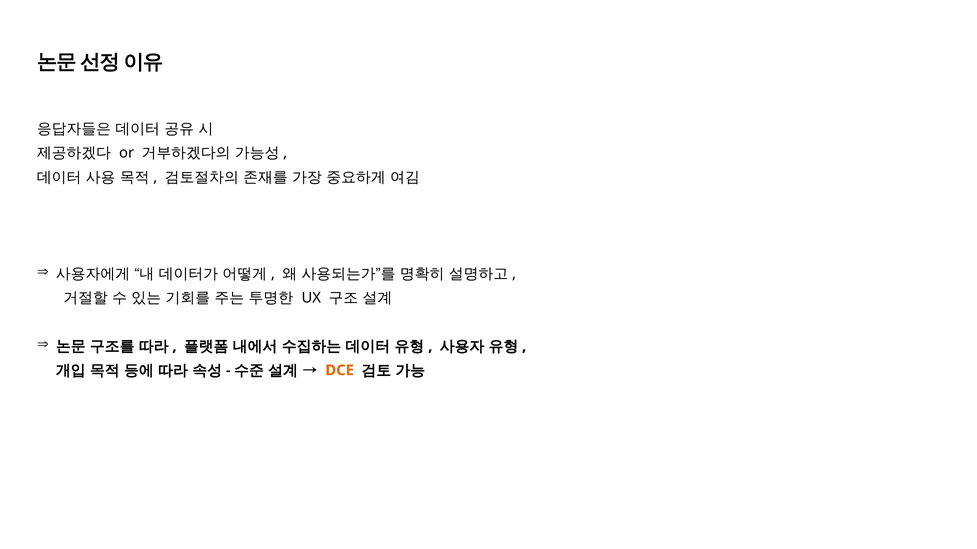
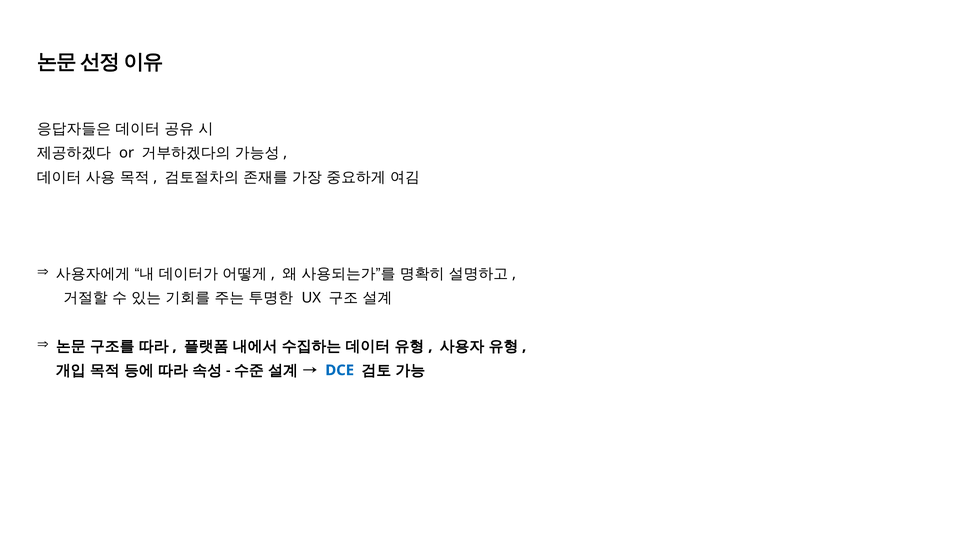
DCE colour: orange -> blue (340, 371)
